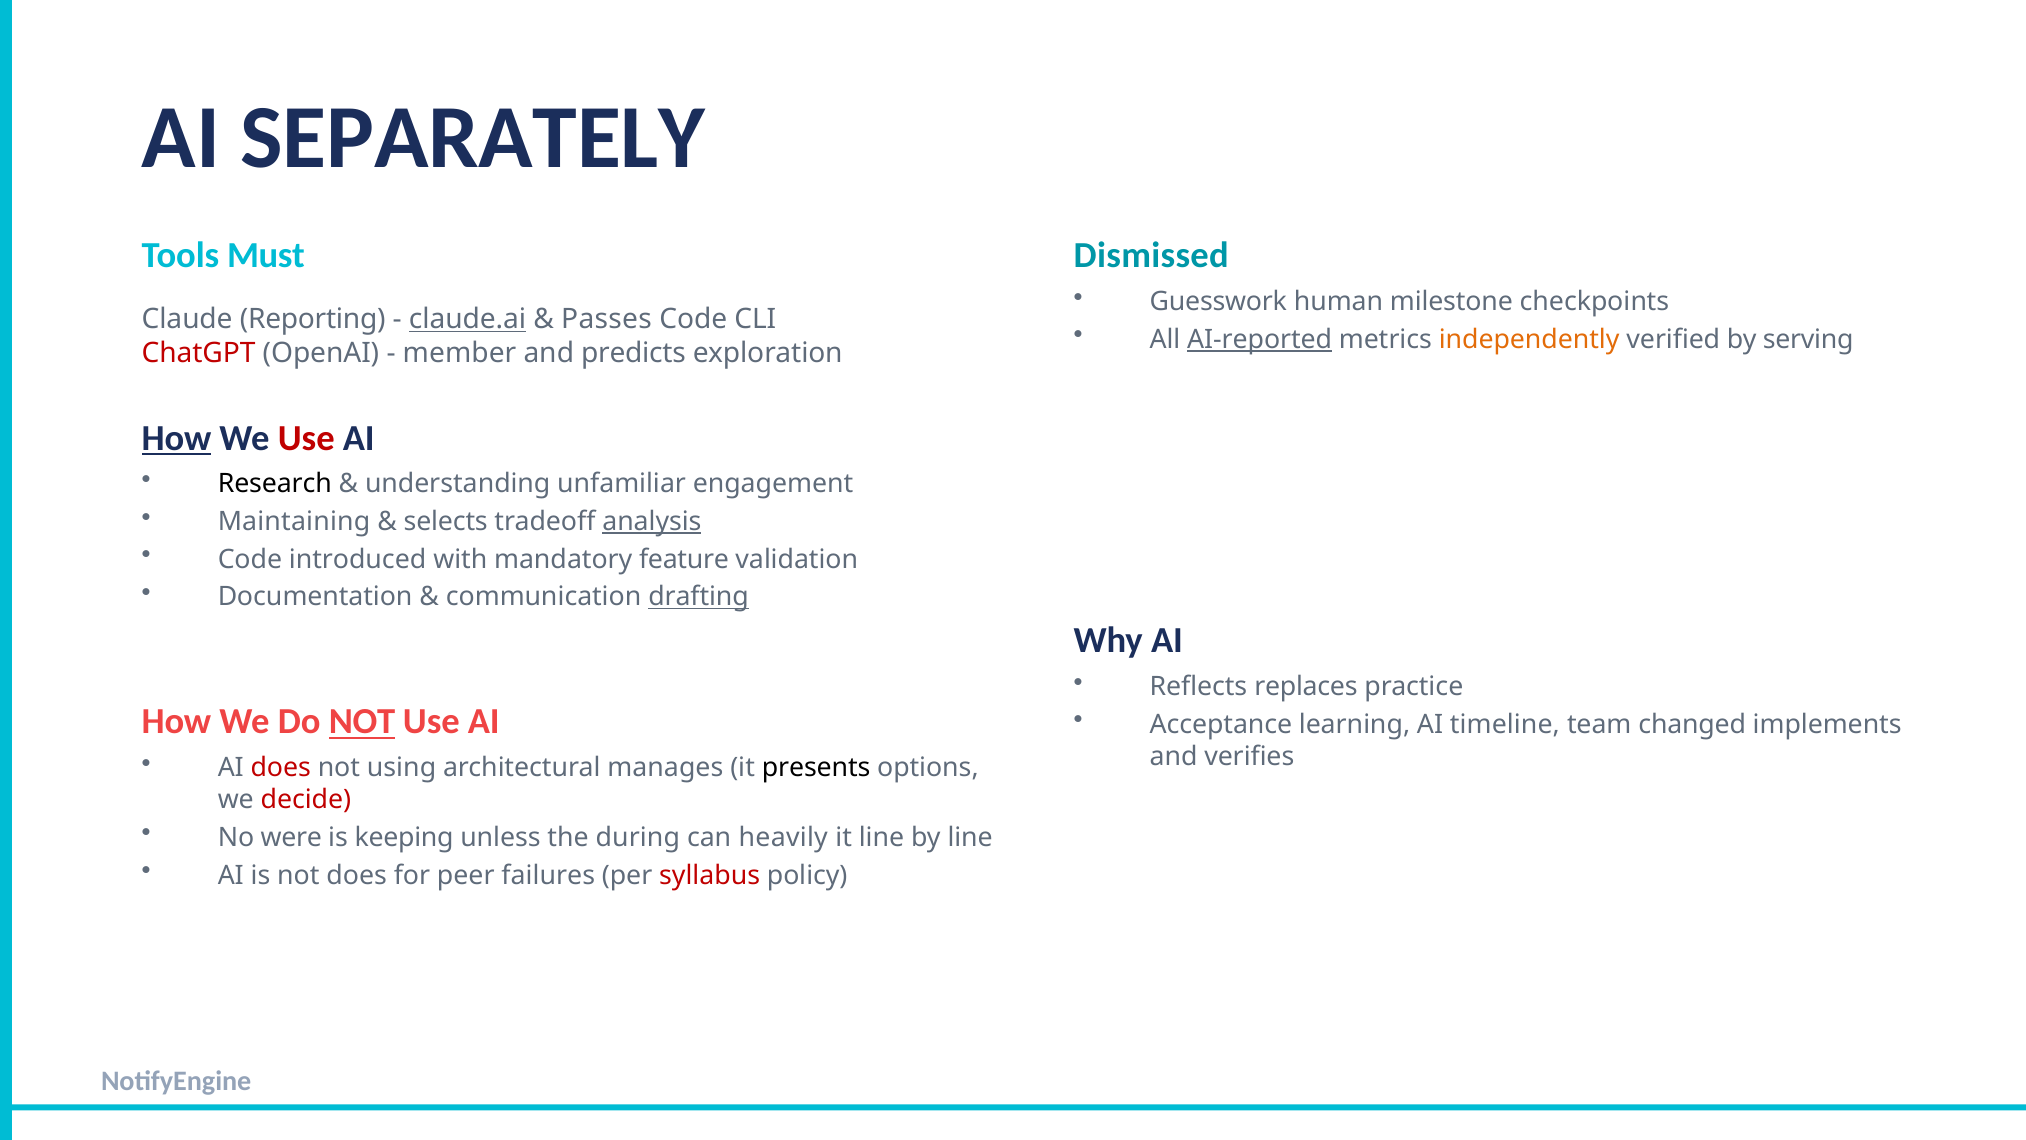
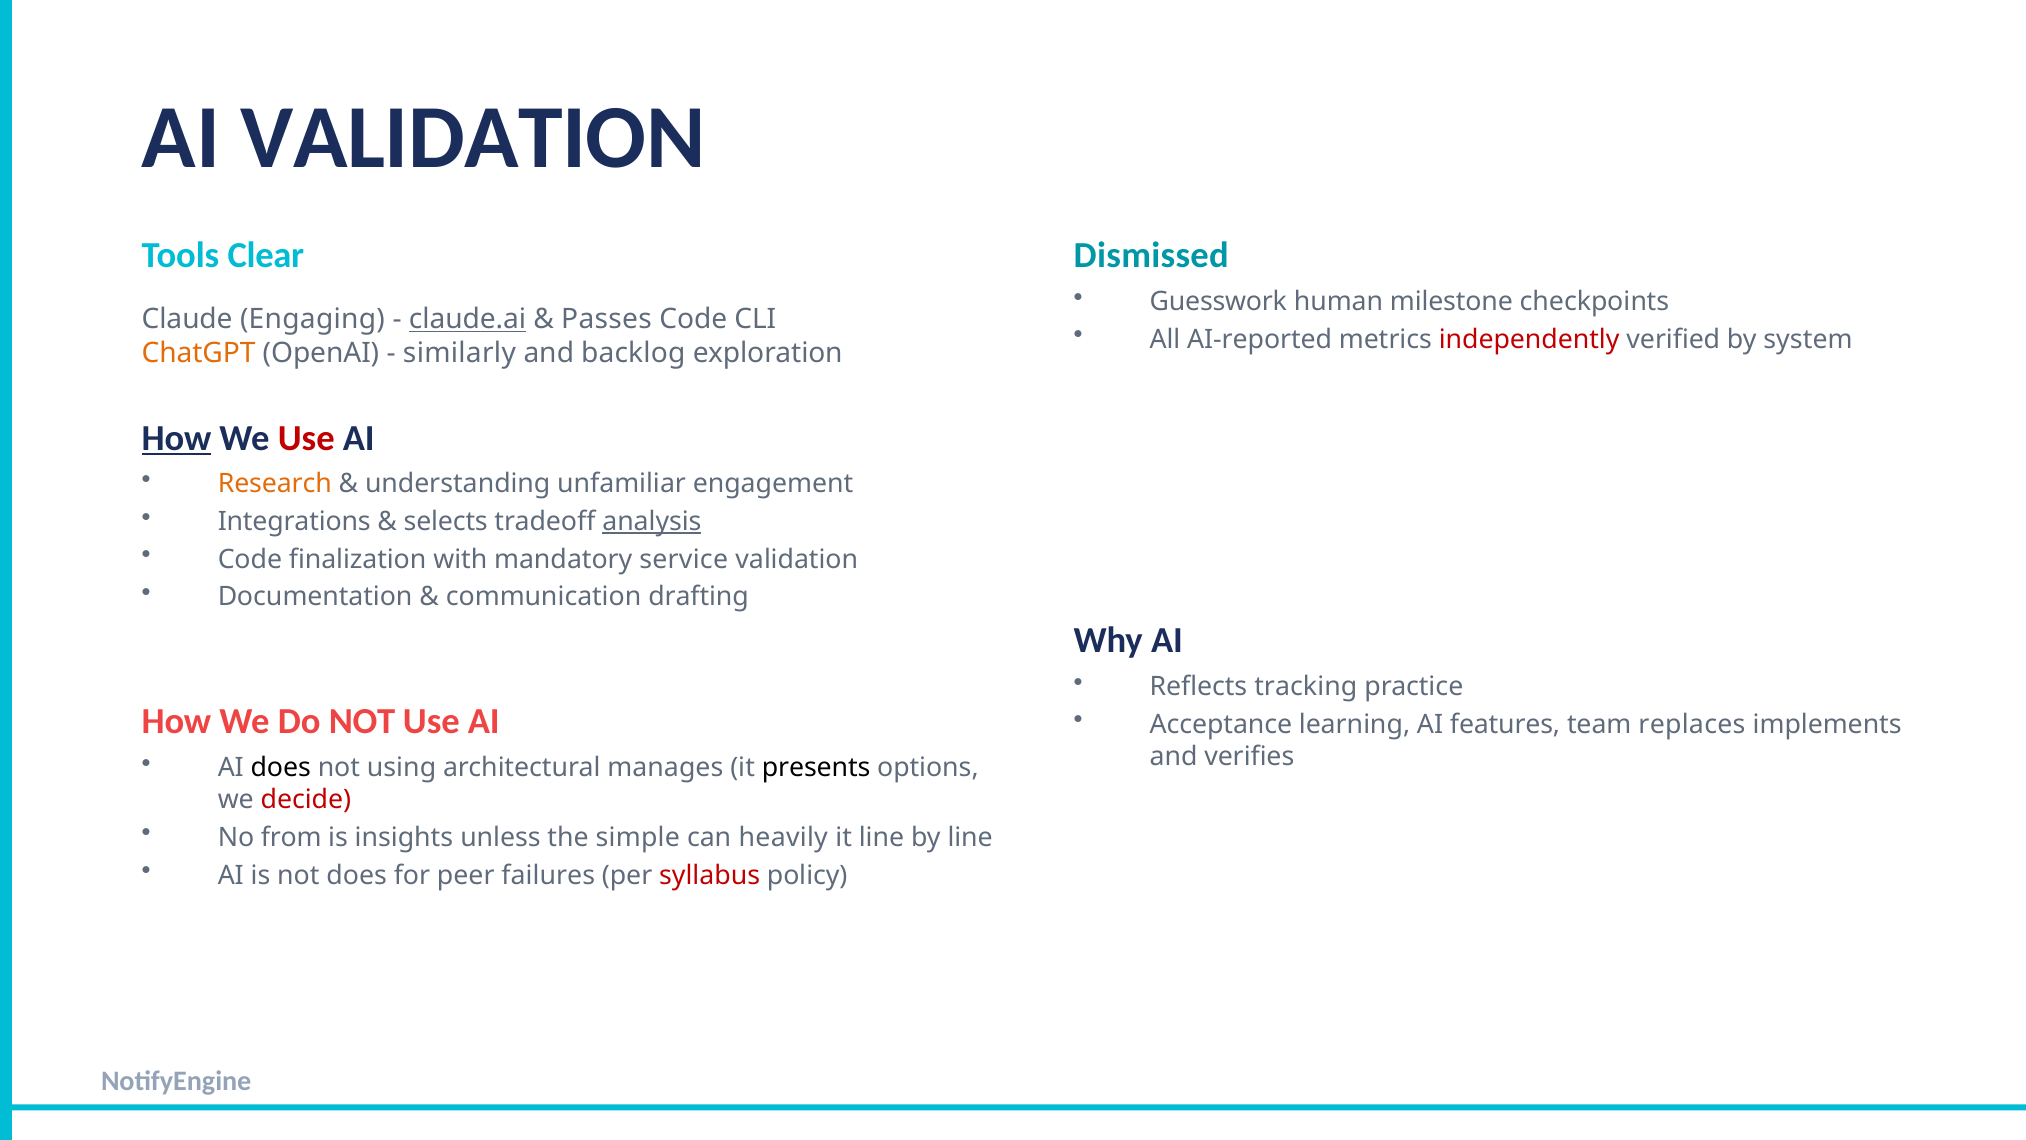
AI SEPARATELY: SEPARATELY -> VALIDATION (473, 138)
Must: Must -> Clear (266, 256)
Reporting: Reporting -> Engaging (312, 319)
AI-reported underline: present -> none (1260, 339)
independently colour: orange -> red (1529, 339)
serving: serving -> system (1808, 339)
ChatGPT colour: red -> orange (199, 353)
member: member -> similarly (459, 353)
predicts: predicts -> backlog (633, 353)
Research colour: black -> orange (275, 484)
Maintaining: Maintaining -> Integrations (294, 522)
introduced: introduced -> finalization (358, 559)
feature: feature -> service (684, 559)
drafting underline: present -> none (699, 597)
replaces: replaces -> tracking (1306, 686)
NOT underline: present -> none (362, 722)
timeline: timeline -> features (1505, 724)
changed: changed -> replaces (1692, 724)
does colour: red -> black (281, 767)
were: were -> from (291, 837)
keeping: keeping -> insights (404, 837)
during: during -> simple (638, 837)
